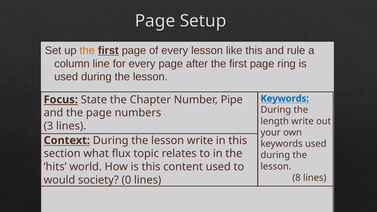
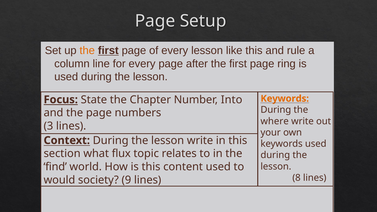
Keywords colour: blue -> orange (285, 99)
Pipe: Pipe -> Into (232, 100)
length: length -> where (275, 121)
hits: hits -> find (55, 167)
0: 0 -> 9 (126, 180)
